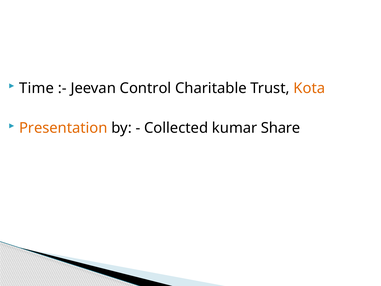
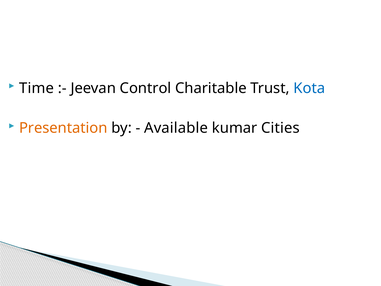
Kota colour: orange -> blue (309, 88)
Collected: Collected -> Available (176, 128)
Share: Share -> Cities (280, 128)
